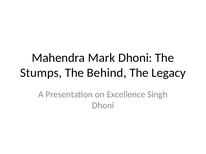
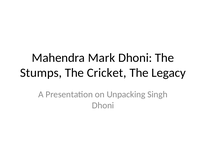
Behind: Behind -> Cricket (107, 73)
Excellence: Excellence -> Unpacking (126, 95)
